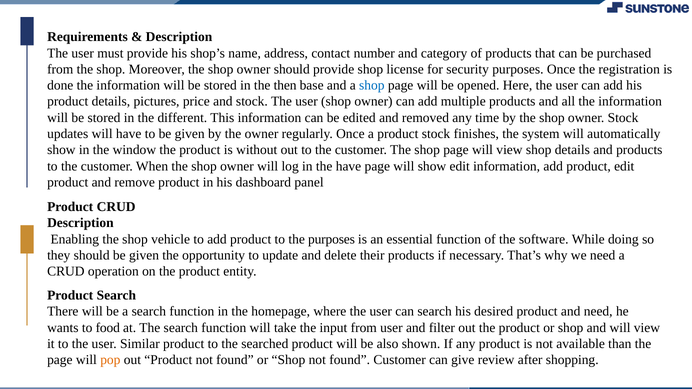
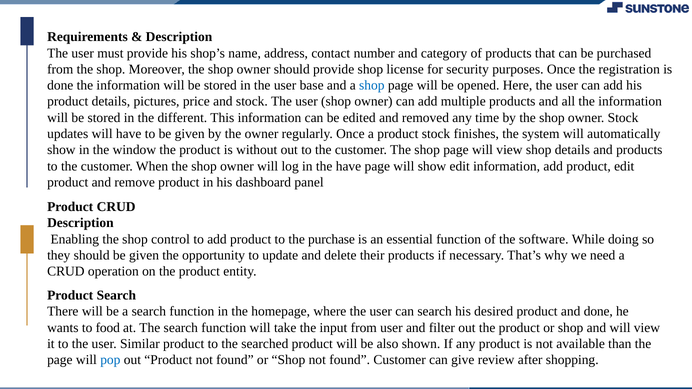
in the then: then -> user (285, 85)
vehicle: vehicle -> control (171, 239)
the purposes: purposes -> purchase (331, 239)
and need: need -> done (598, 312)
pop colour: orange -> blue (110, 360)
